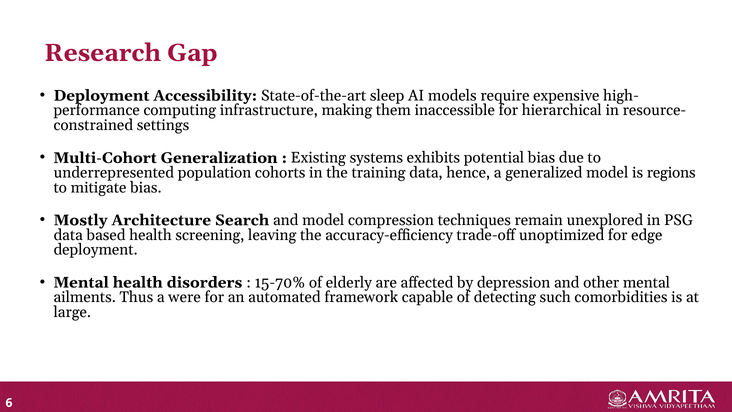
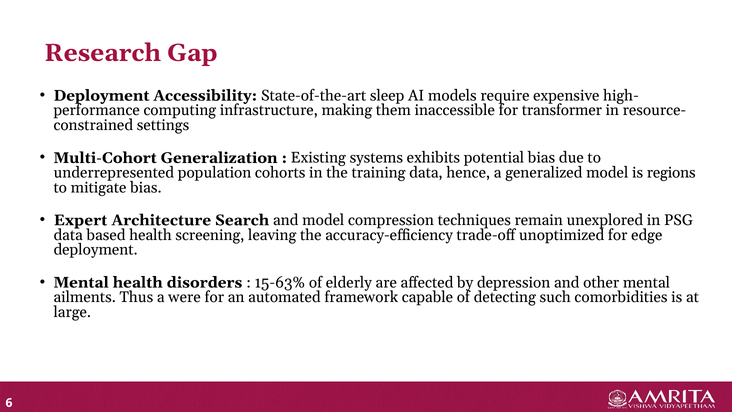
hierarchical: hierarchical -> transformer (562, 110)
Mostly: Mostly -> Expert (81, 220)
15-70%: 15-70% -> 15-63% (280, 282)
